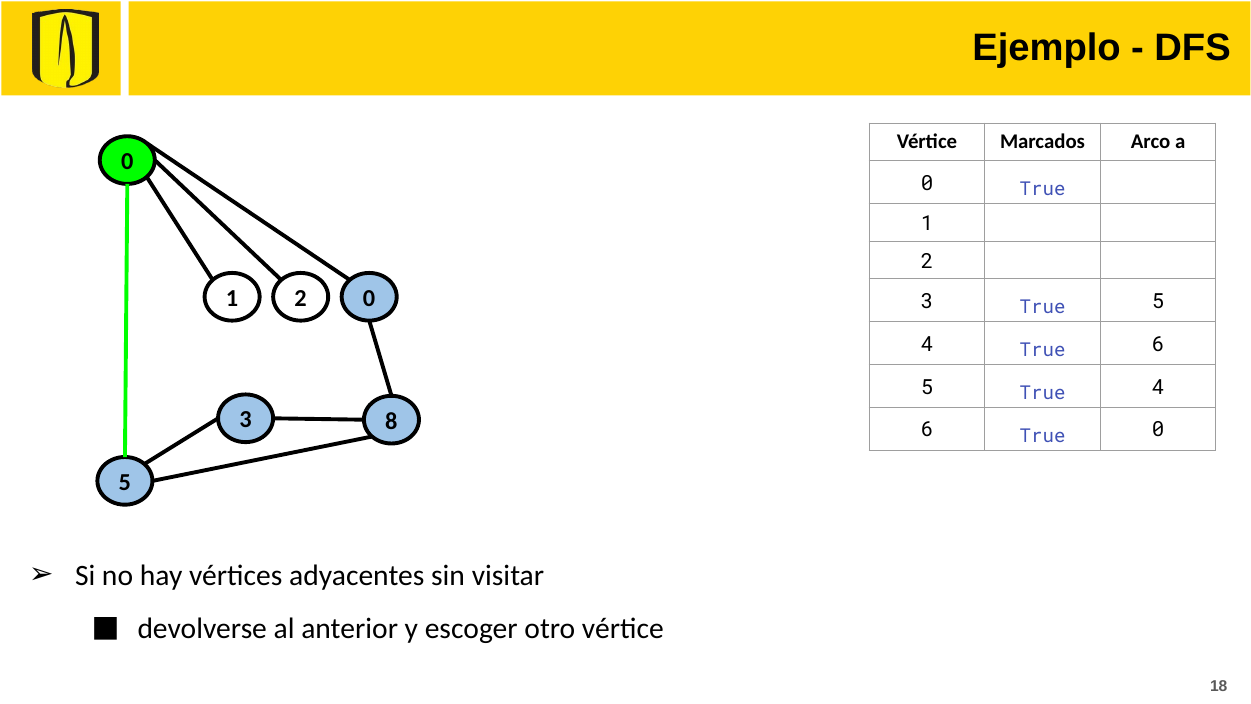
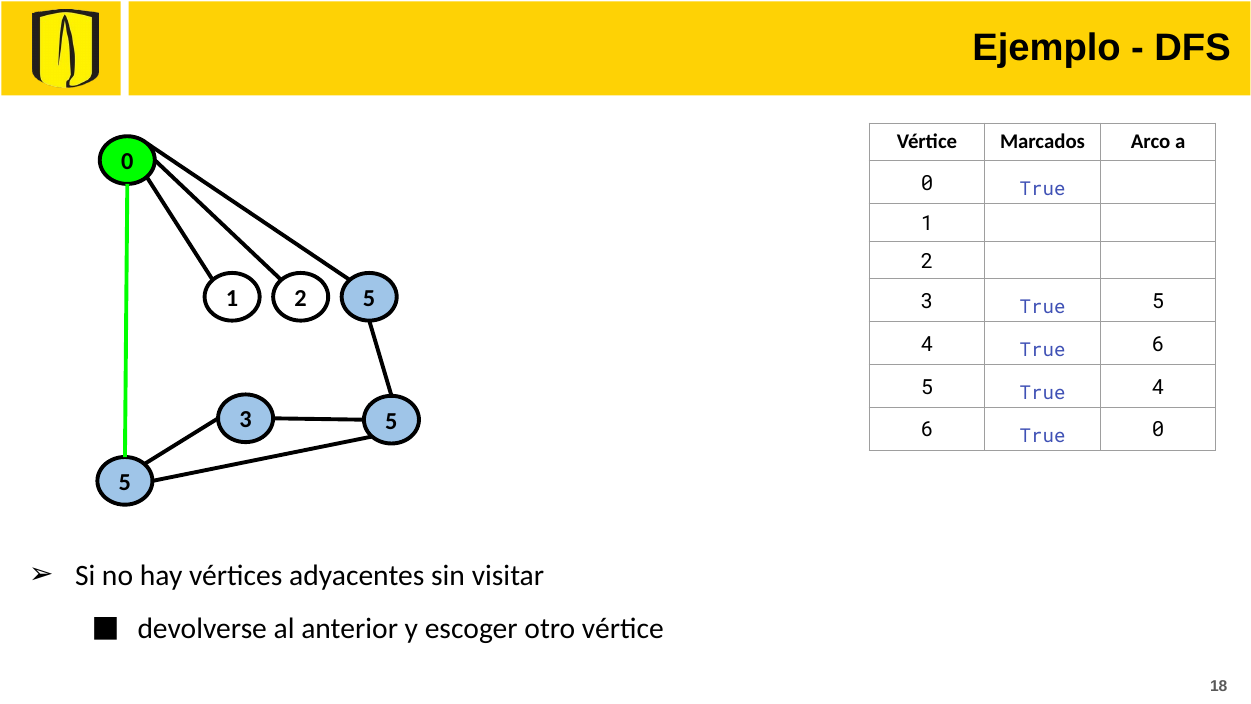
2 0: 0 -> 5 (369, 298)
3 8: 8 -> 5 (391, 421)
